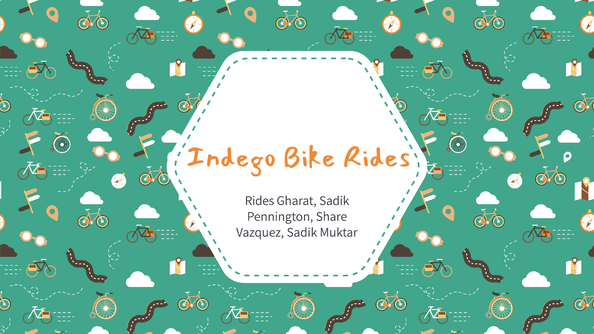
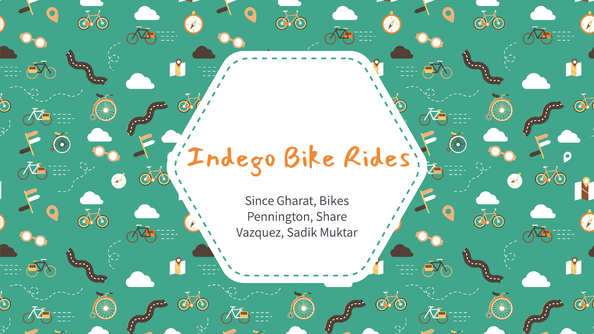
Rides: Rides -> Since (259, 201)
Gharat Sadik: Sadik -> Bikes (334, 201)
